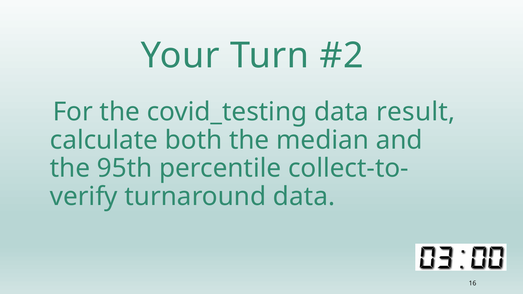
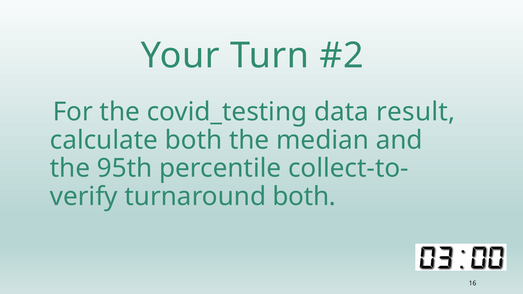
turnaround data: data -> both (304, 197)
